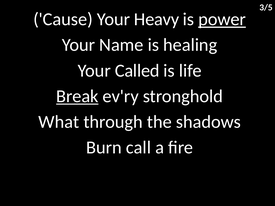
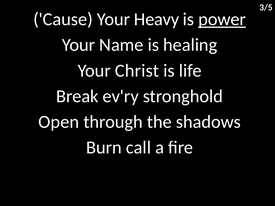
Called: Called -> Christ (137, 71)
Break underline: present -> none (77, 96)
What: What -> Open (59, 122)
